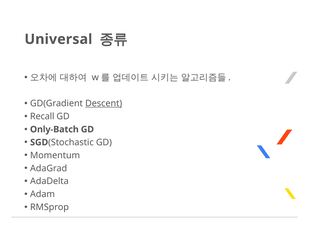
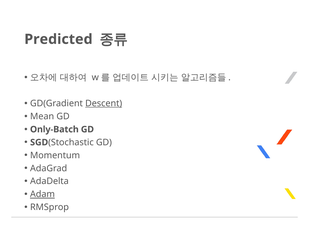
Universal: Universal -> Predicted (58, 39)
Recall: Recall -> Mean (42, 116)
Adam underline: none -> present (42, 194)
